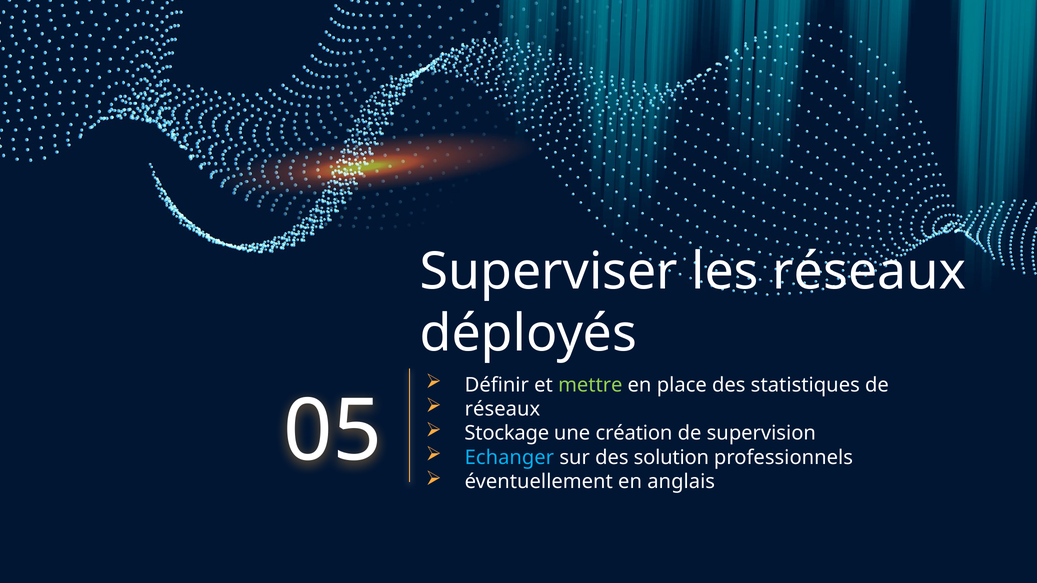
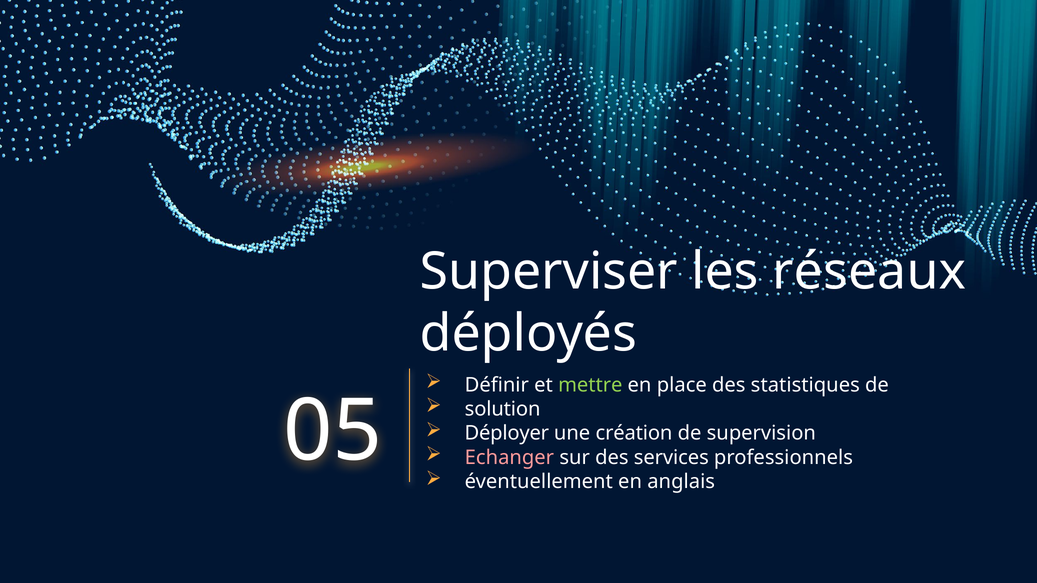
réseaux: réseaux -> solution (503, 409)
Stockage: Stockage -> Déployer (507, 434)
Echanger colour: light blue -> pink (509, 458)
solution: solution -> services (671, 458)
